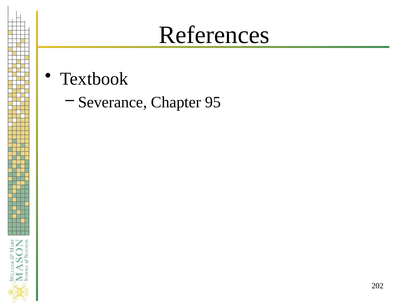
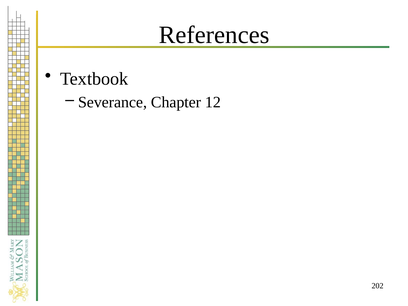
95: 95 -> 12 (213, 102)
